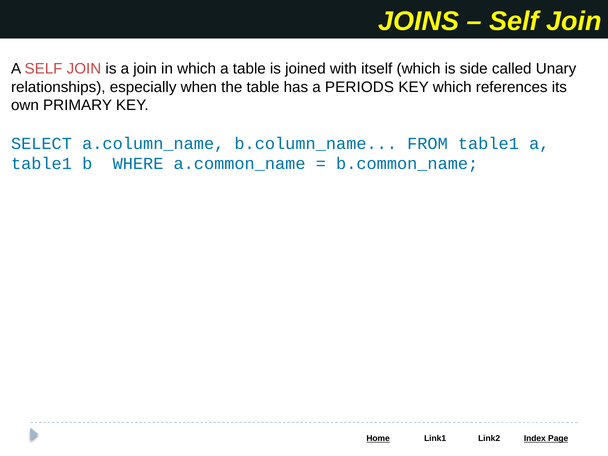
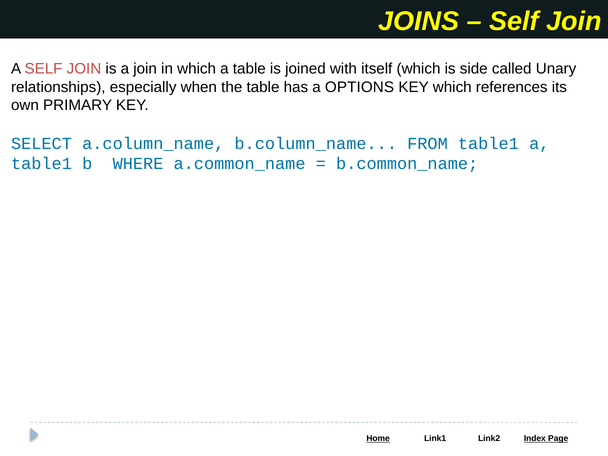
PERIODS: PERIODS -> OPTIONS (360, 87)
